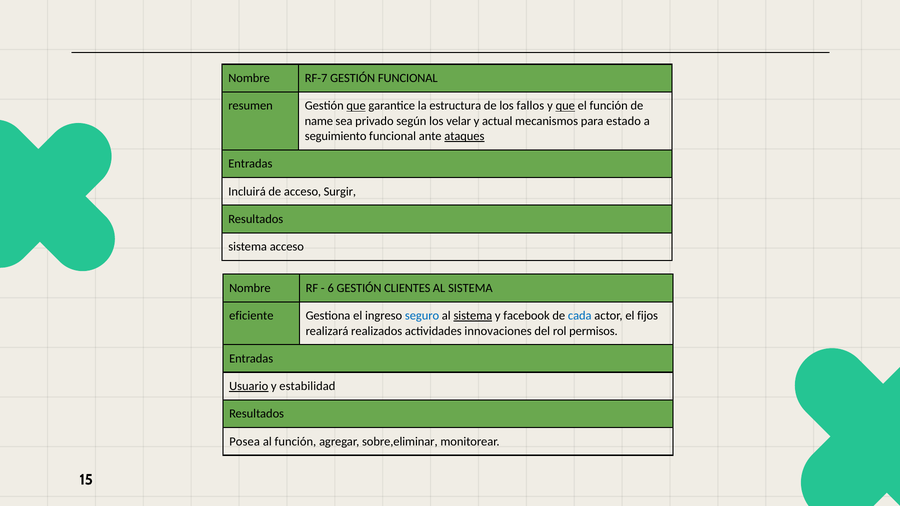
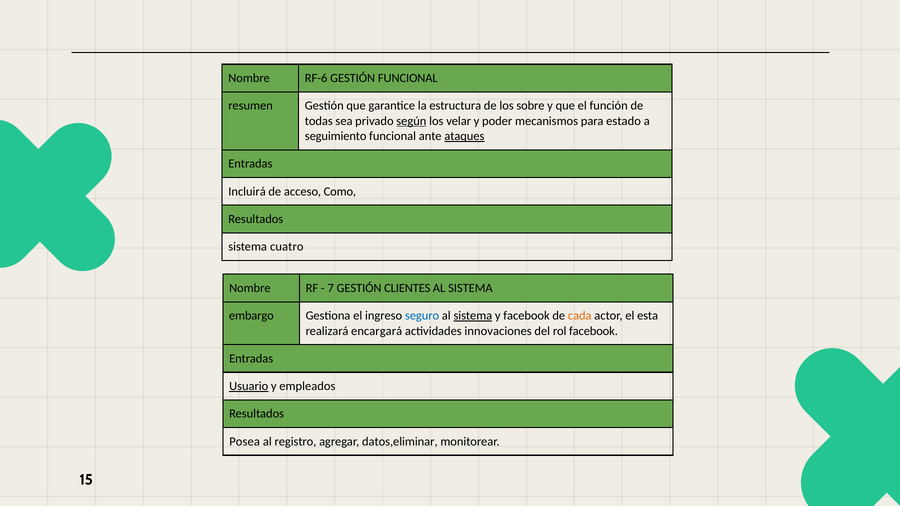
RF-7: RF-7 -> RF-6 (316, 78)
que underline: present -> none (356, 106)
fallos: fallos -> sobre (530, 106)
que underline: present -> none (565, 106)
name: name -> todas (319, 121)
según underline: none -> present (411, 121)
actual: actual -> poder (497, 121)
Surgir: Surgir -> Como (340, 192)
sistema acceso: acceso -> cuatro (287, 247)
6: 6 -> 7 (331, 288)
eficiente: eficiente -> embargo (251, 316)
cada colour: blue -> orange (580, 316)
fijos: fijos -> esta (648, 316)
realizados: realizados -> encargará (377, 331)
rol permisos: permisos -> facebook (593, 331)
estabilidad: estabilidad -> empleados (307, 386)
al función: función -> registro (295, 442)
sobre,eliminar: sobre,eliminar -> datos,eliminar (400, 442)
